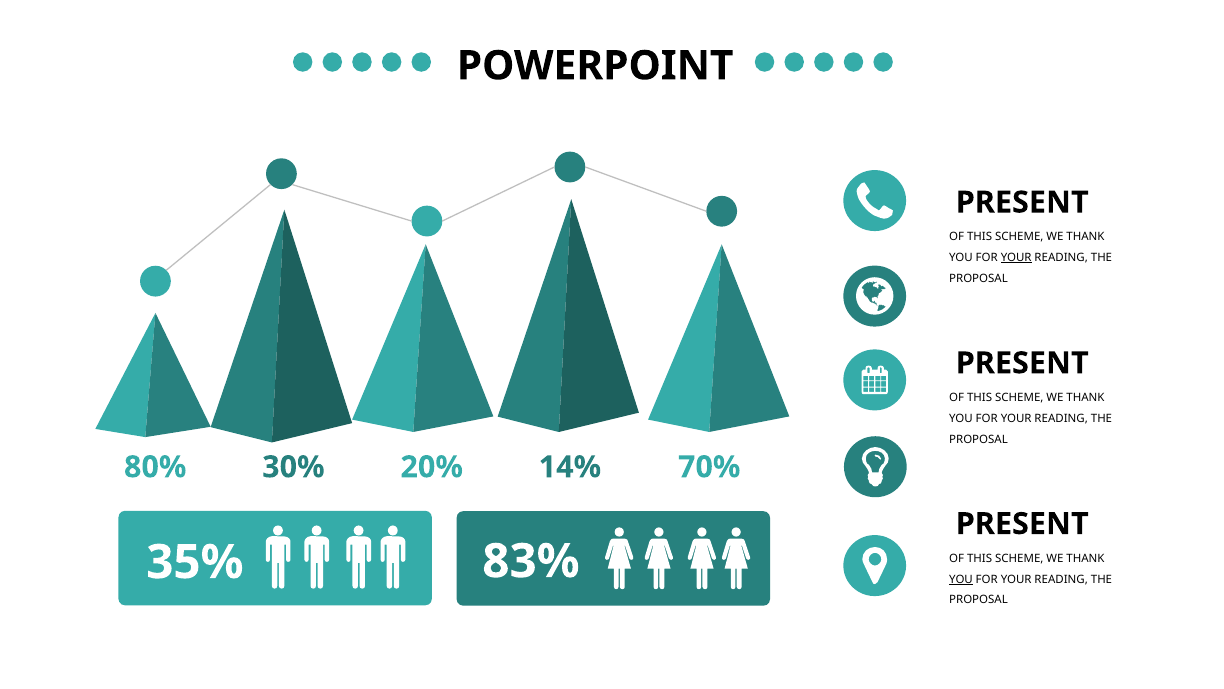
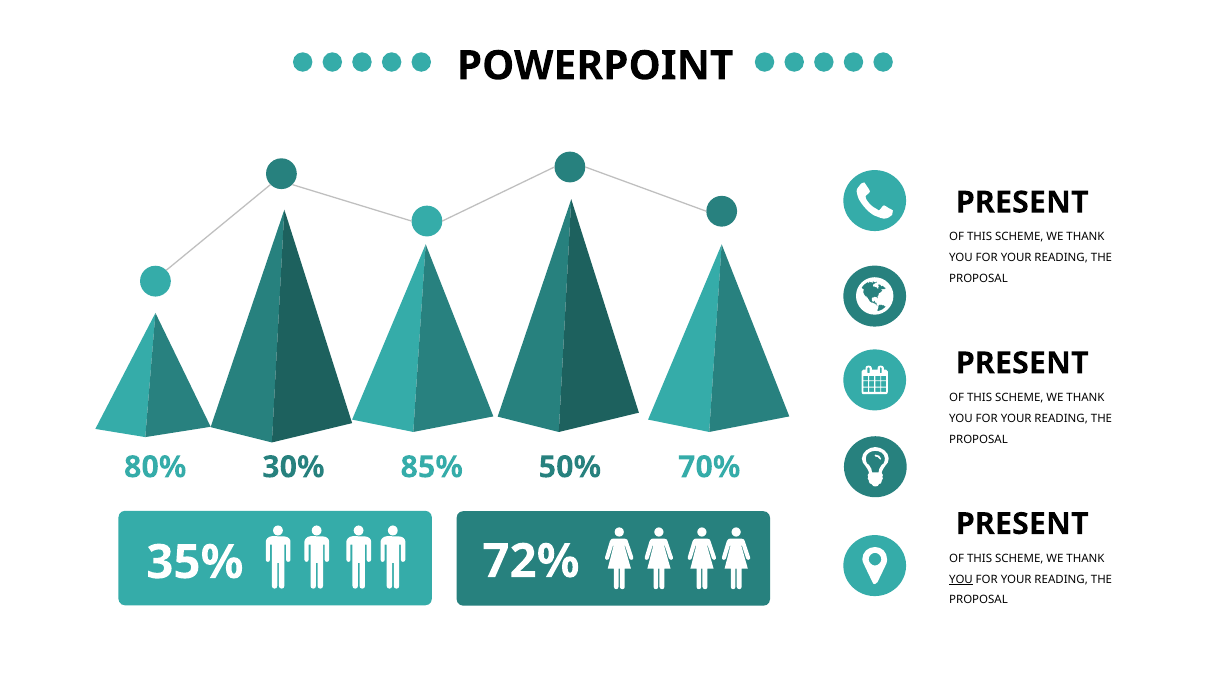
YOUR underline: present -> none (1016, 258)
20%: 20% -> 85% (432, 467)
14%: 14% -> 50% (570, 467)
83%: 83% -> 72% (531, 561)
